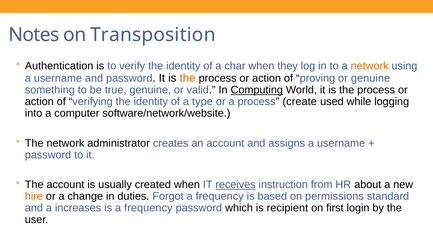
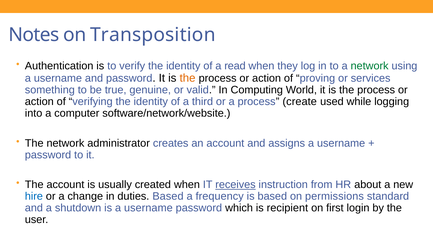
char: char -> read (235, 66)
network colour: orange -> green (370, 66)
or genuine: genuine -> services (371, 79)
Computing underline: present -> none (257, 90)
type: type -> third (202, 102)
hire colour: orange -> blue (34, 197)
duties Forgot: Forgot -> Based (168, 197)
increases: increases -> shutdown (78, 208)
is a frequency: frequency -> username (148, 208)
